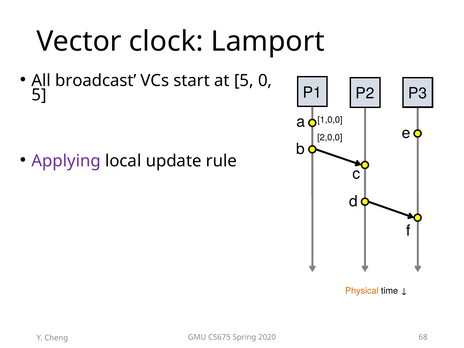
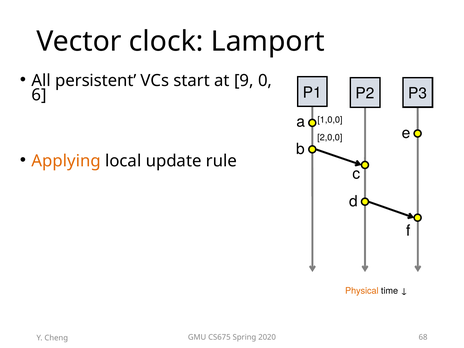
broadcast: broadcast -> persistent (96, 81)
at 5: 5 -> 9 (244, 81)
5: 5 -> 6 (39, 95)
Applying colour: purple -> orange (66, 161)
